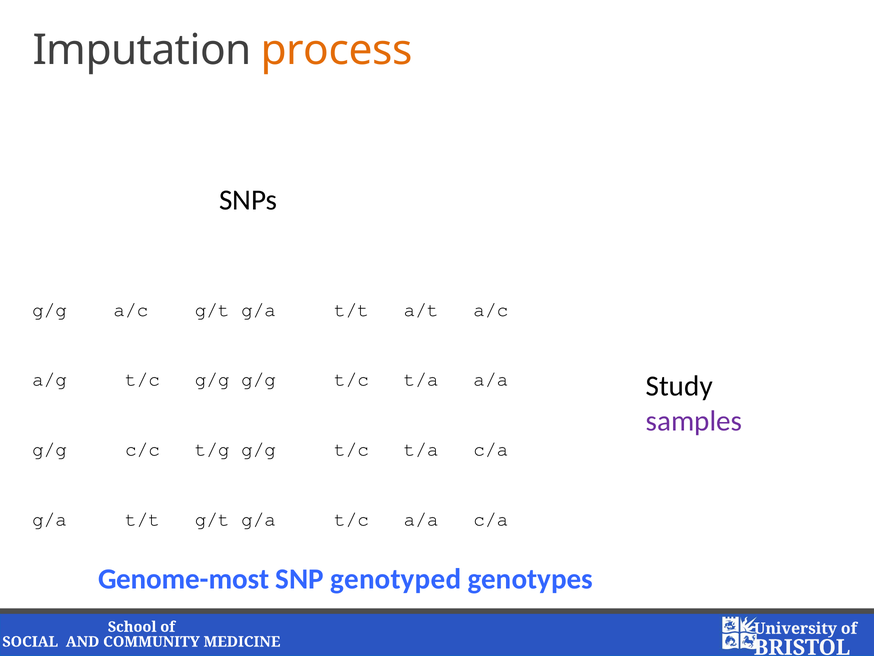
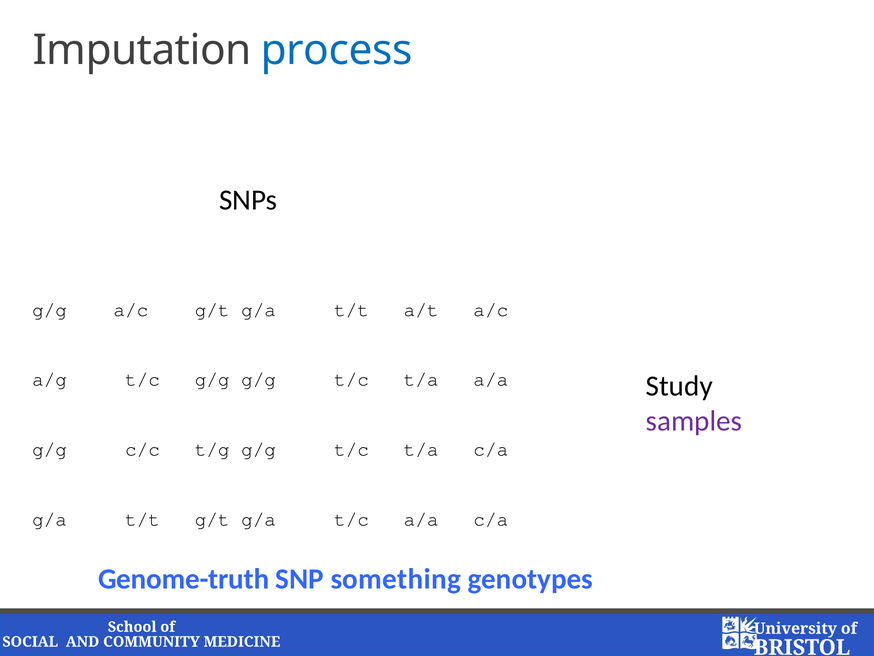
process colour: orange -> blue (336, 50)
Genome-most: Genome-most -> Genome-truth (184, 579)
genotyped: genotyped -> something (396, 579)
